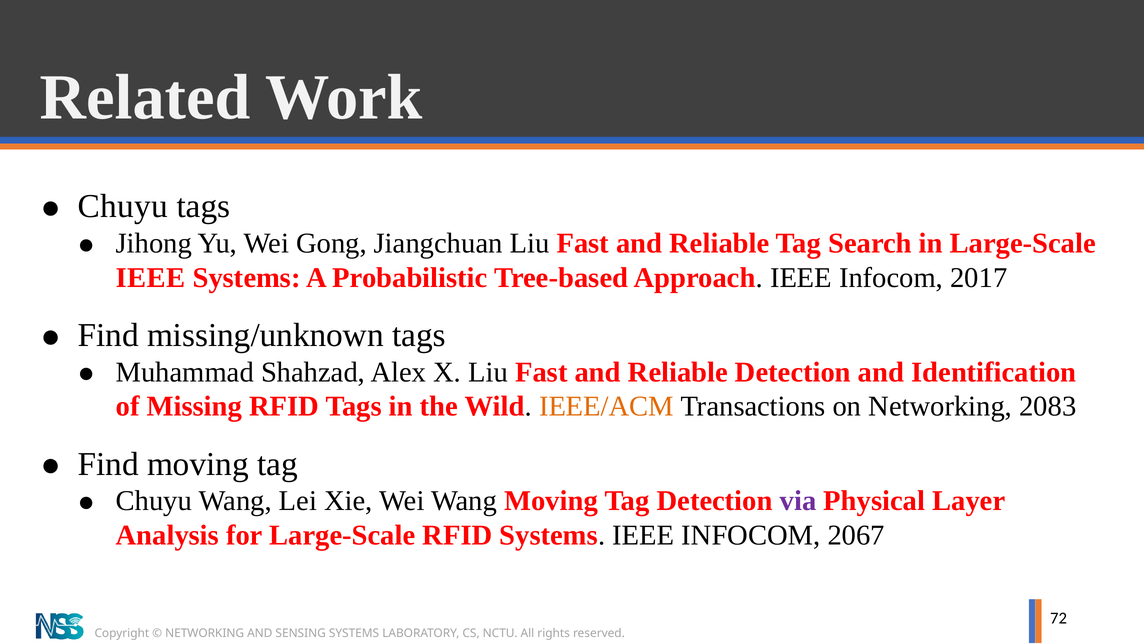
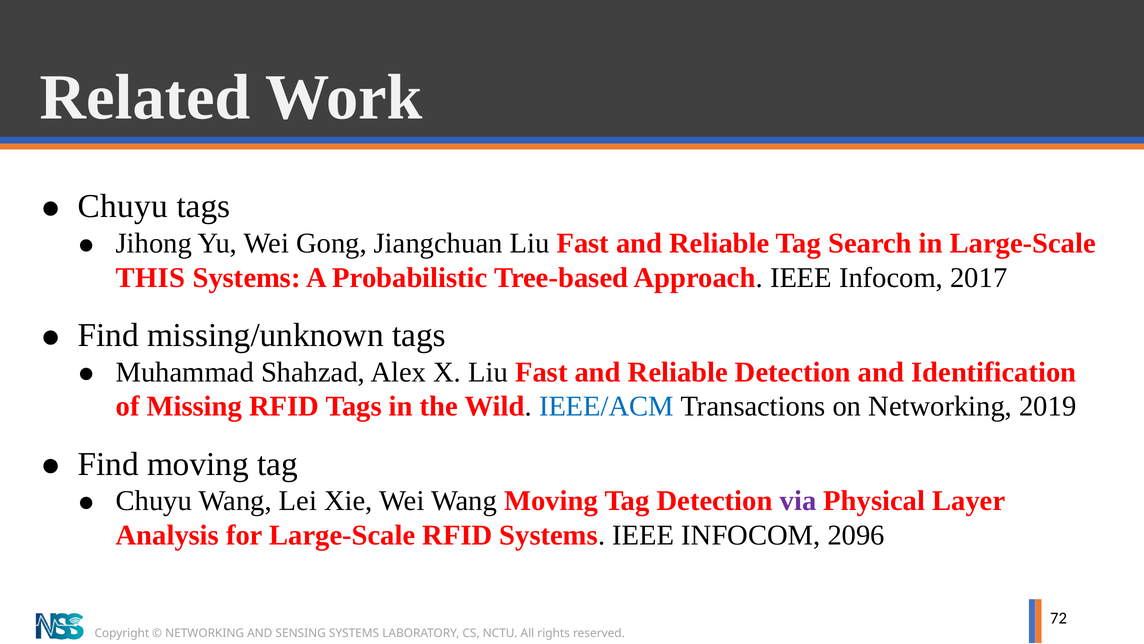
IEEE: IEEE -> THIS (151, 277)
IEEE/ACM colour: orange -> blue (606, 406)
2083: 2083 -> 2019 (1048, 406)
2067: 2067 -> 2096 (856, 535)
